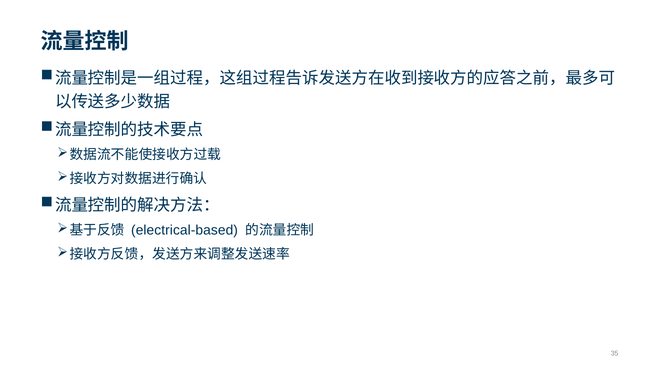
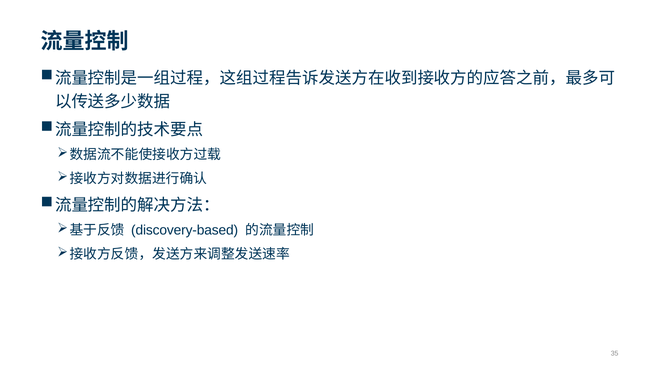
electrical-based: electrical-based -> discovery-based (185, 231)
